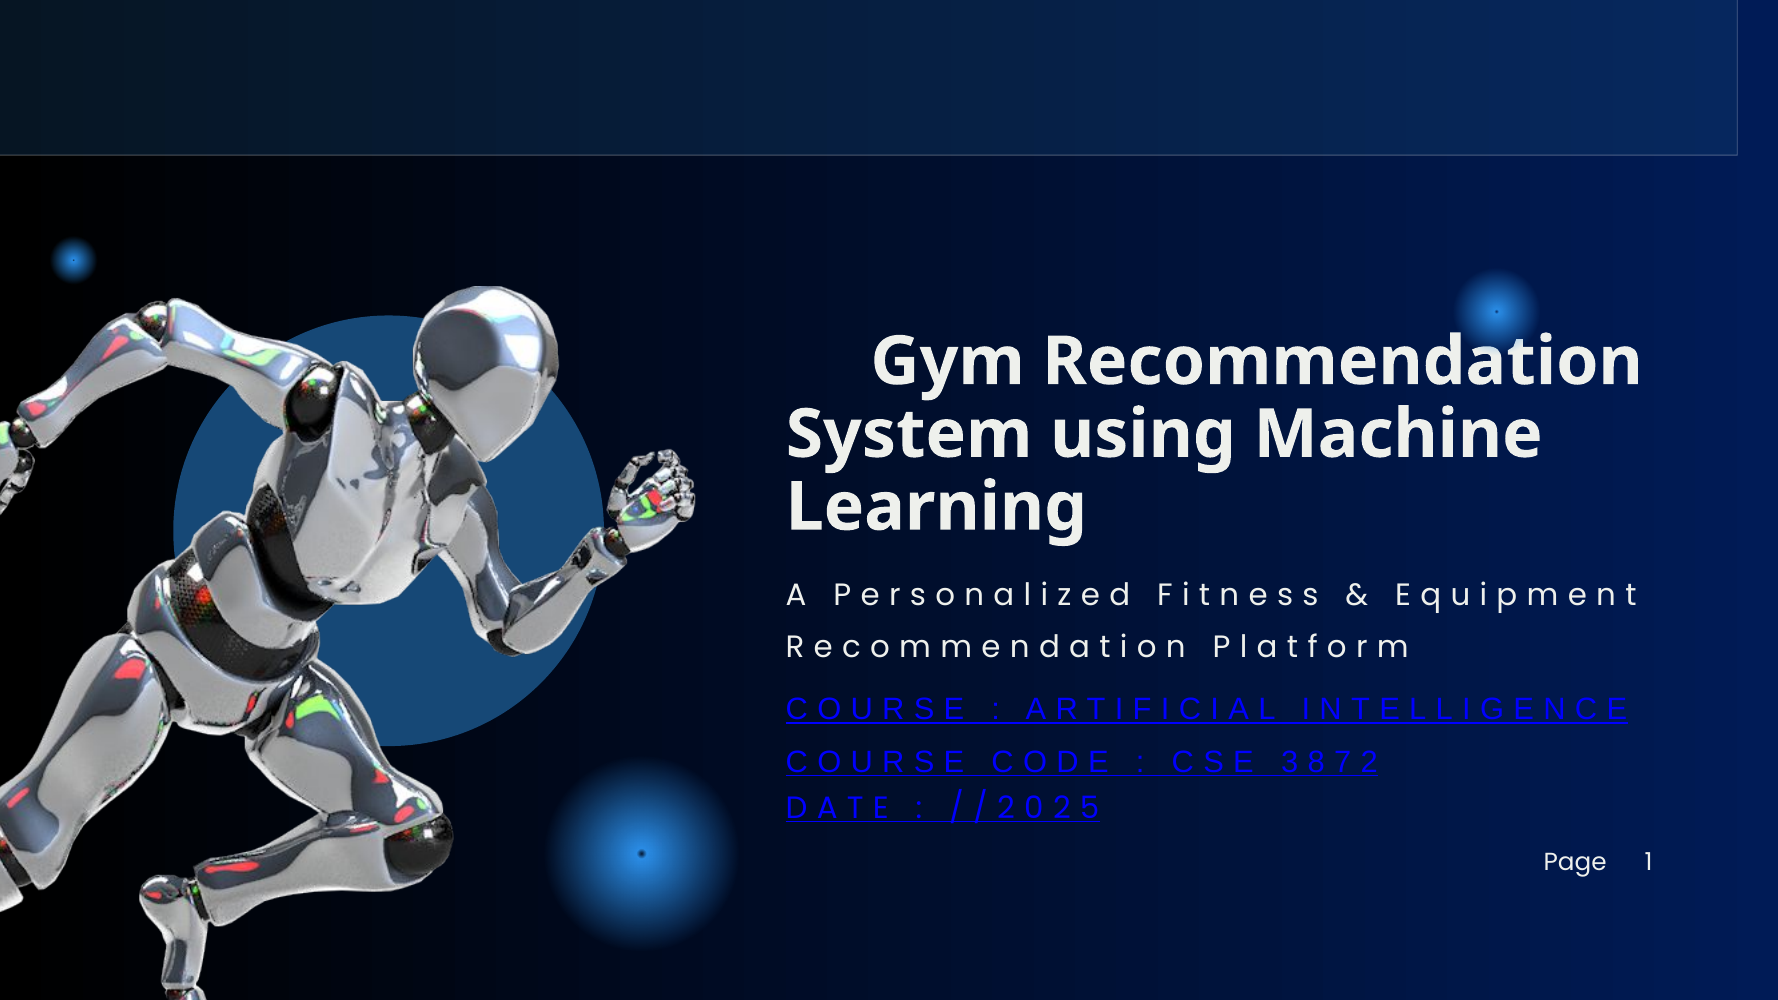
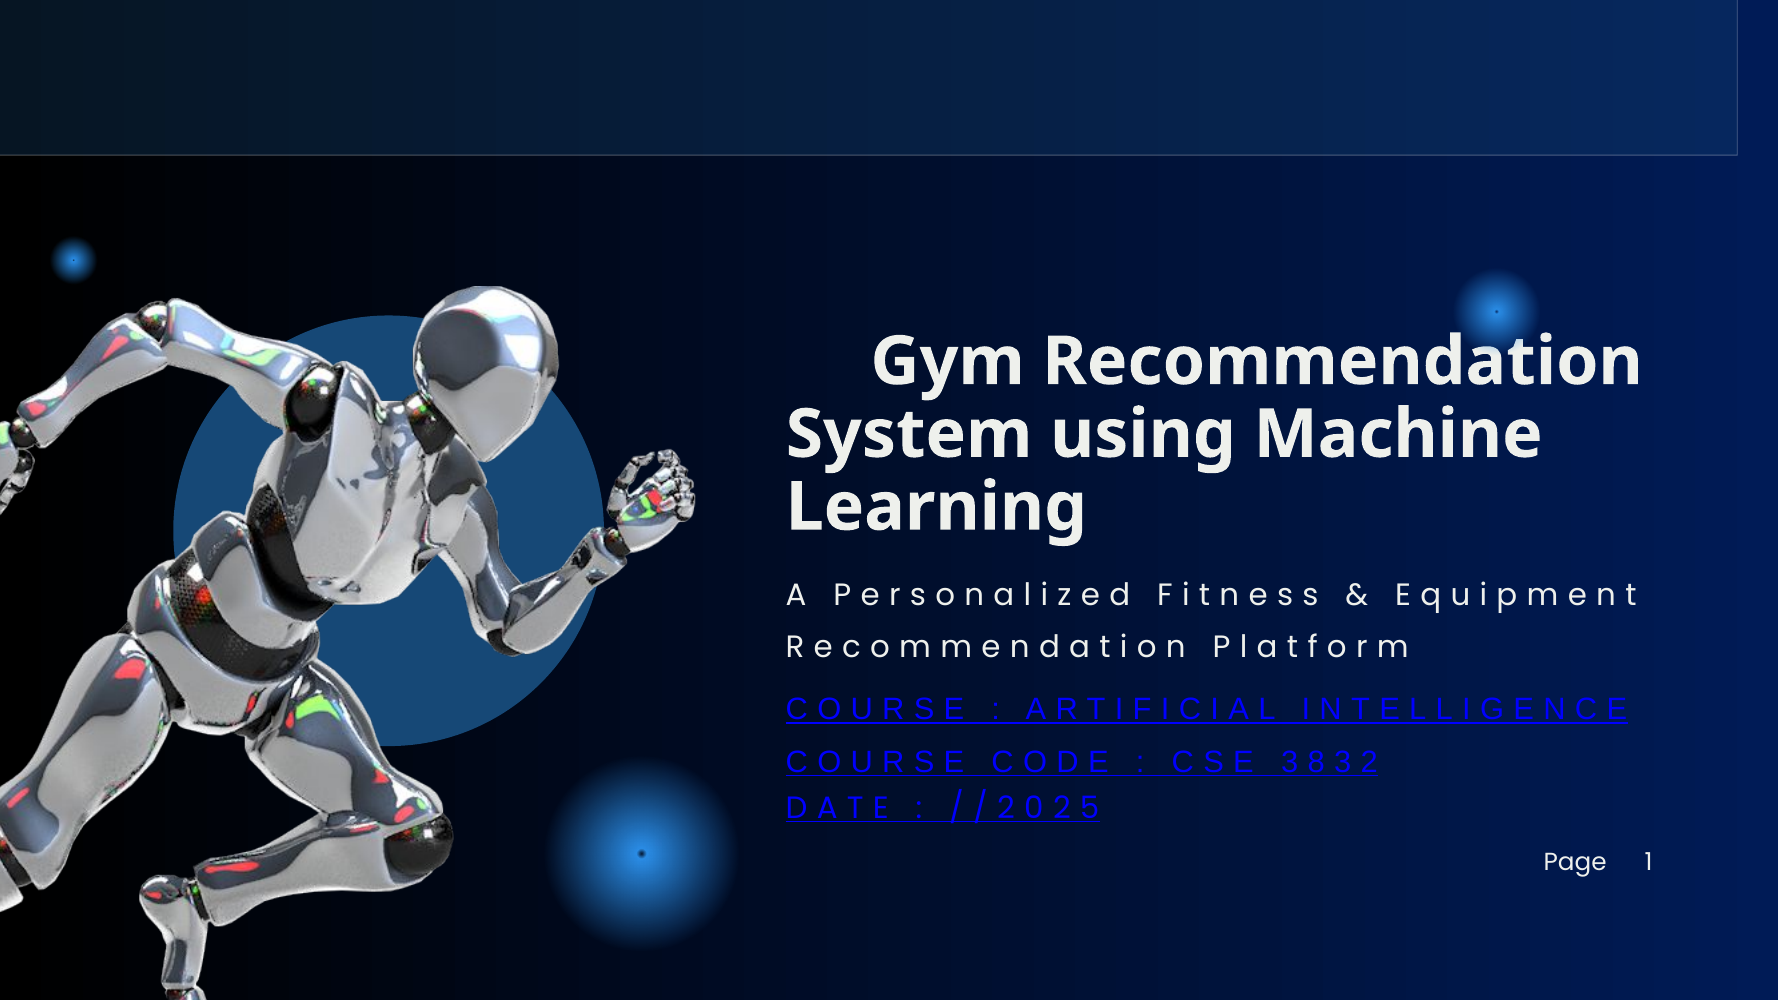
7: 7 -> 3 (1343, 762)
